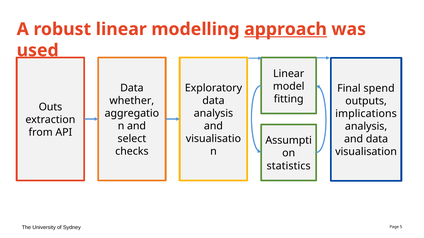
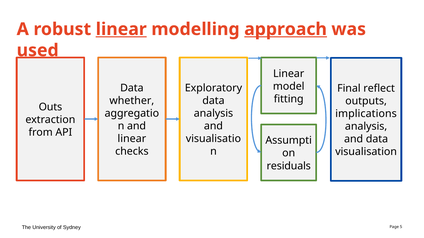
linear underline: none -> present (121, 29)
spend: spend -> reflect (379, 89)
select: select -> linear (132, 139)
statistics: statistics -> residuals (289, 166)
